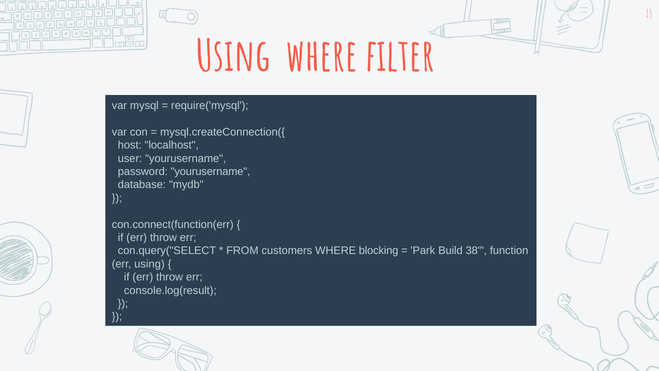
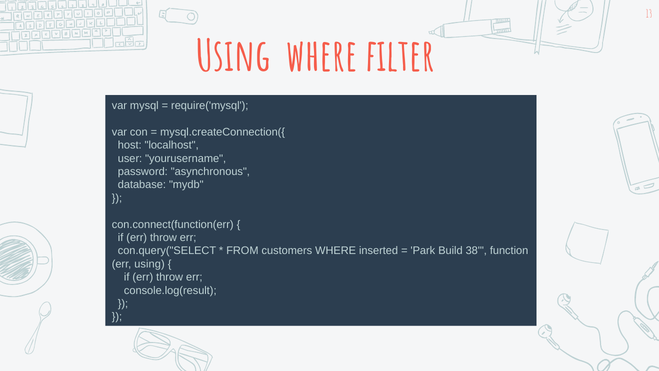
password yourusername: yourusername -> asynchronous (210, 172)
blocking: blocking -> inserted (379, 251)
